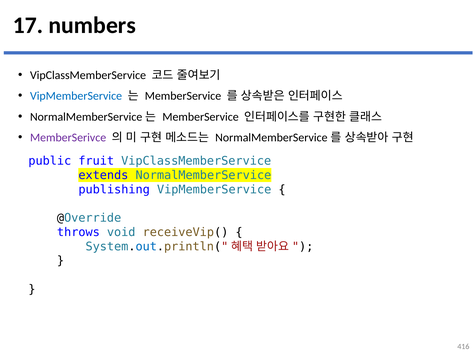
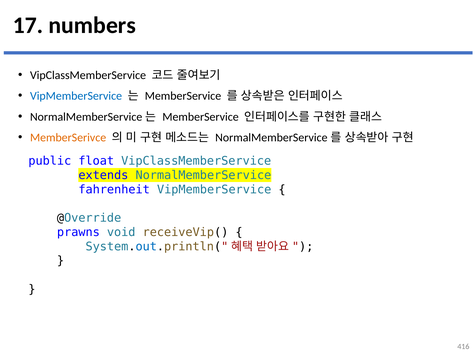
MemberSerivce colour: purple -> orange (68, 138)
fruit: fruit -> float (96, 161)
publishing: publishing -> fahrenheit (114, 190)
throws: throws -> prawns (78, 232)
